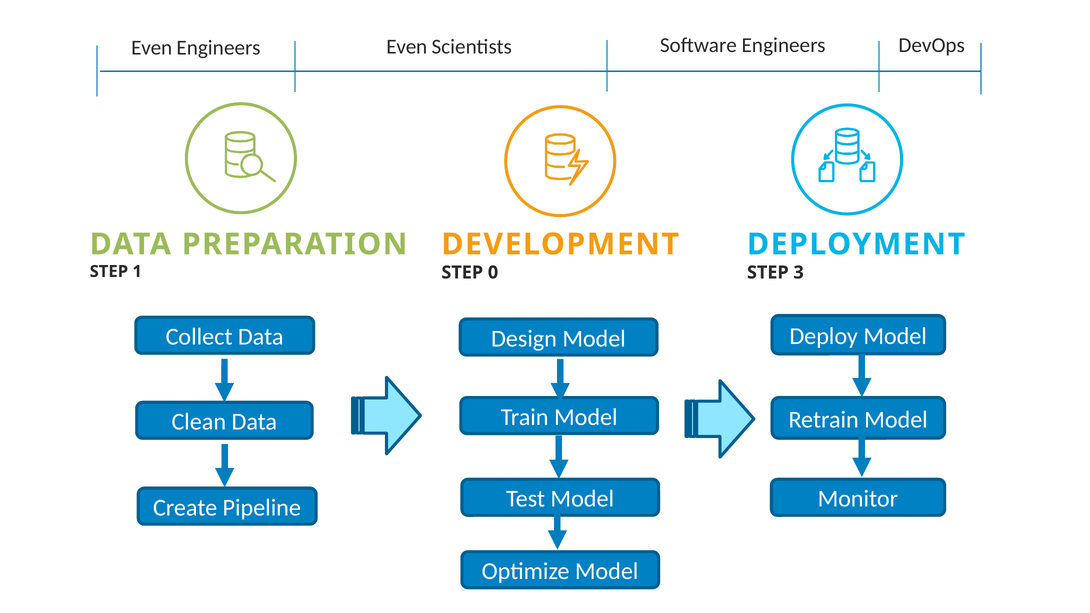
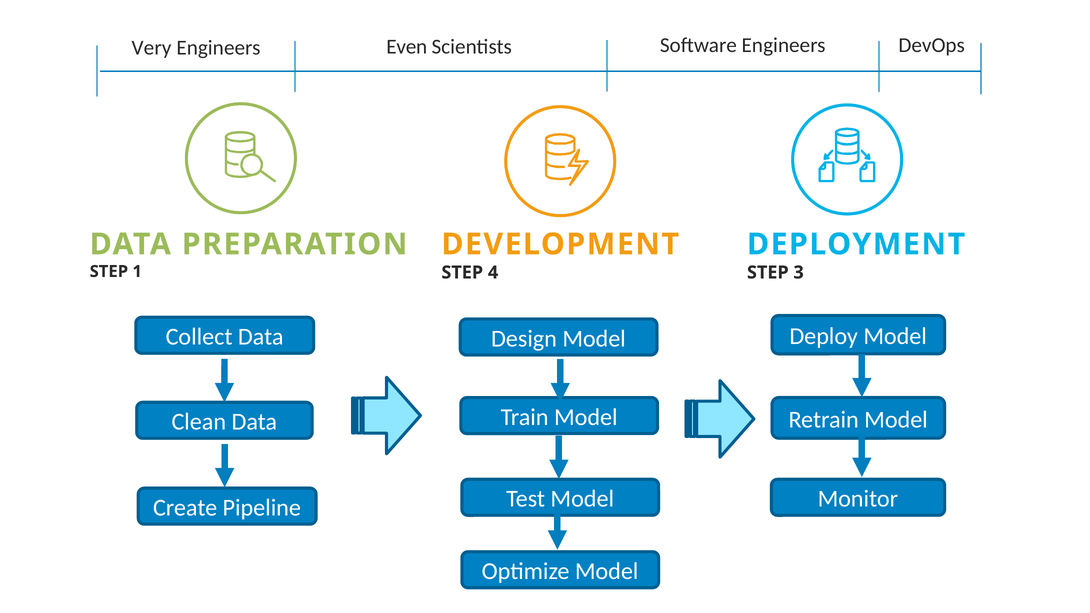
Even: Even -> Very (152, 48)
0: 0 -> 4 (493, 273)
